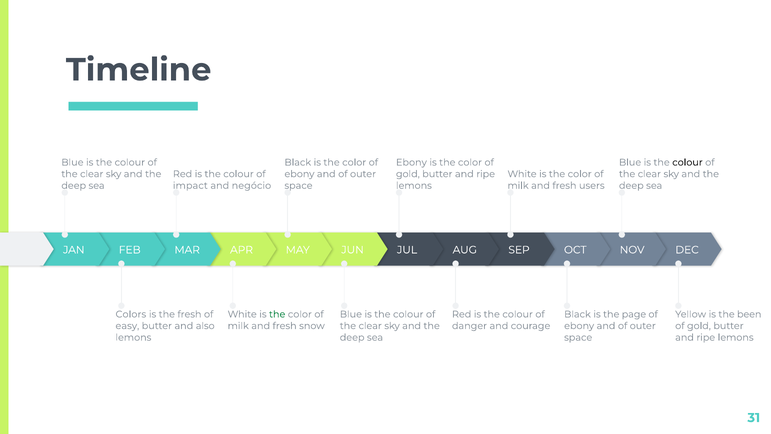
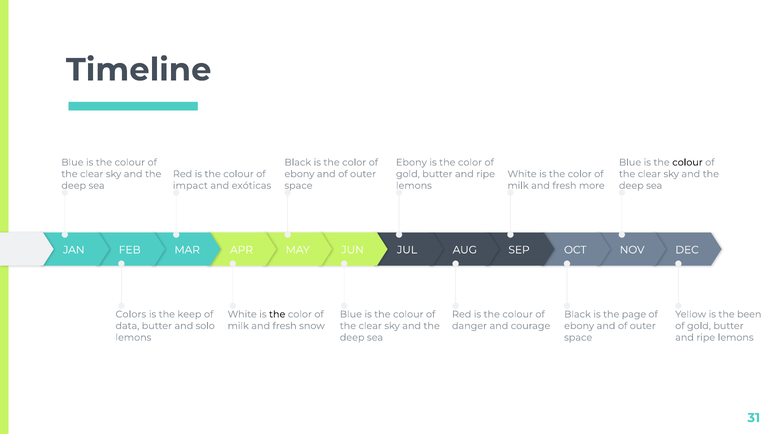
negócio: negócio -> exóticas (251, 185)
users: users -> more (592, 185)
the fresh: fresh -> keep (189, 314)
the colour: green -> black (277, 314)
easy: easy -> data (127, 326)
also: also -> solo (205, 326)
